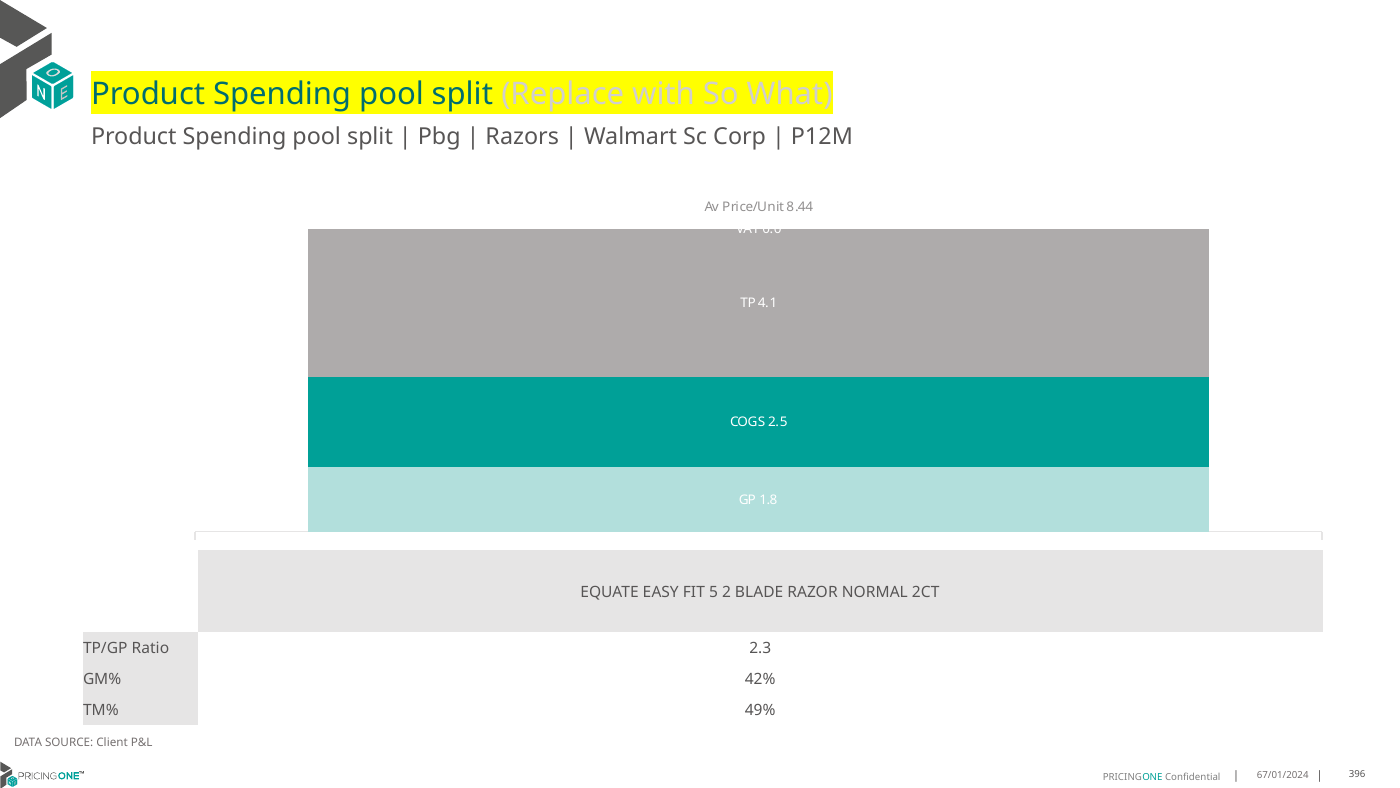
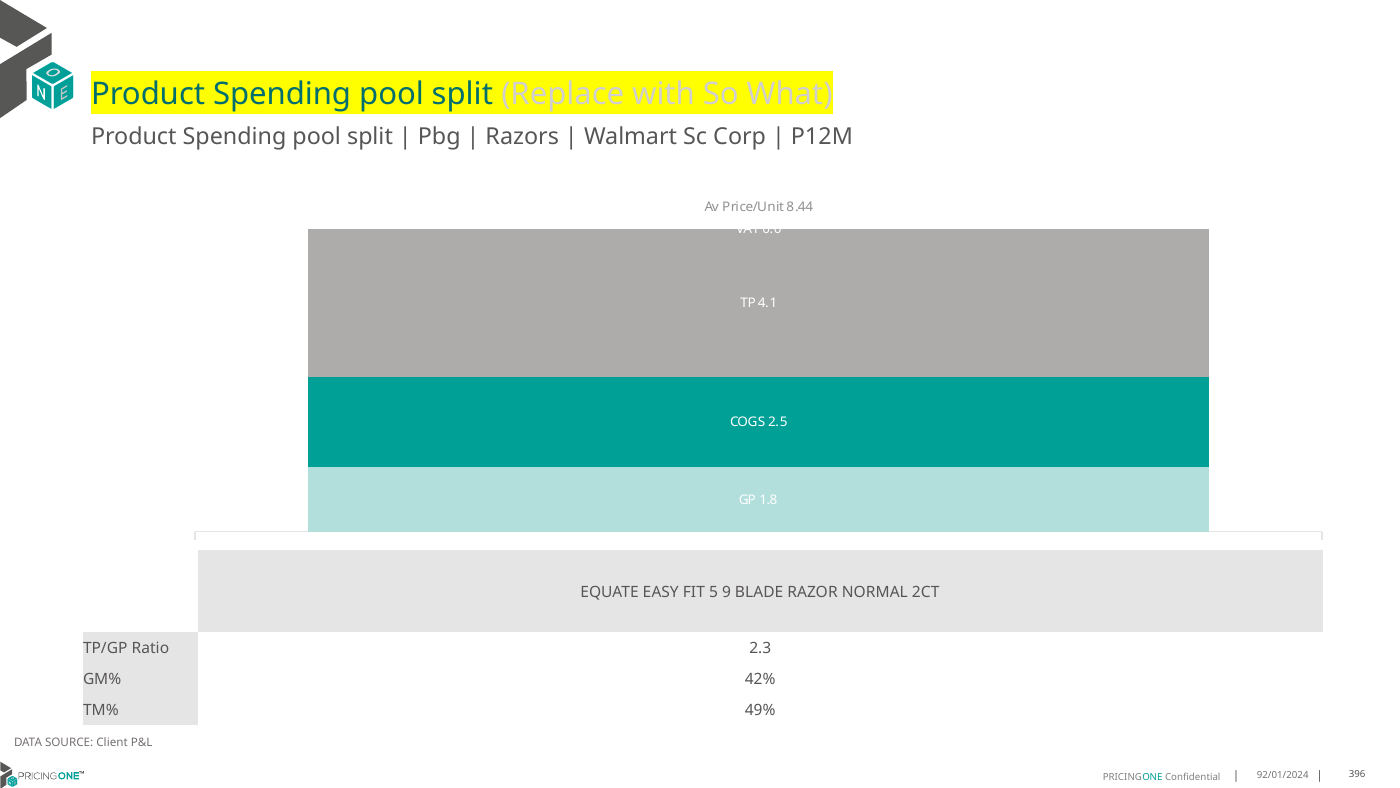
2: 2 -> 9 (727, 592)
67/01/2024: 67/01/2024 -> 92/01/2024 (1283, 775)
